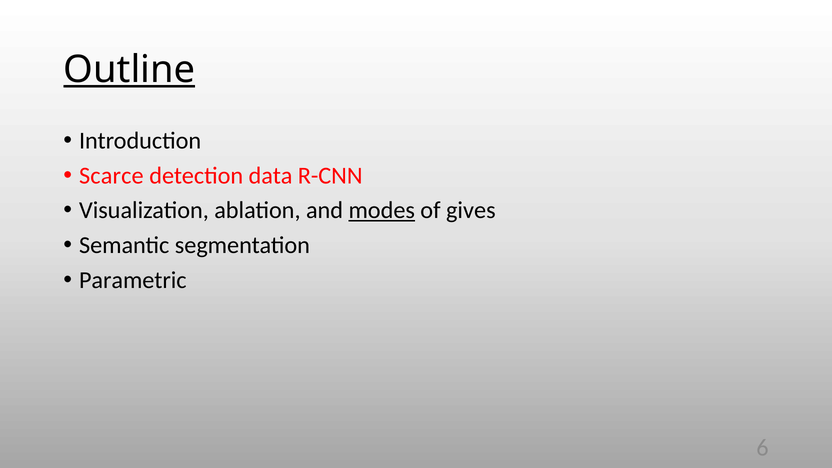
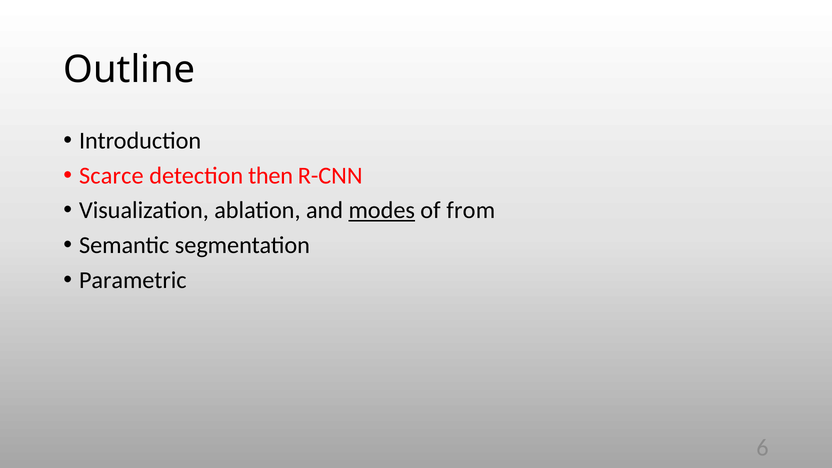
Outline underline: present -> none (129, 70)
data: data -> then (271, 176)
gives: gives -> from (471, 210)
